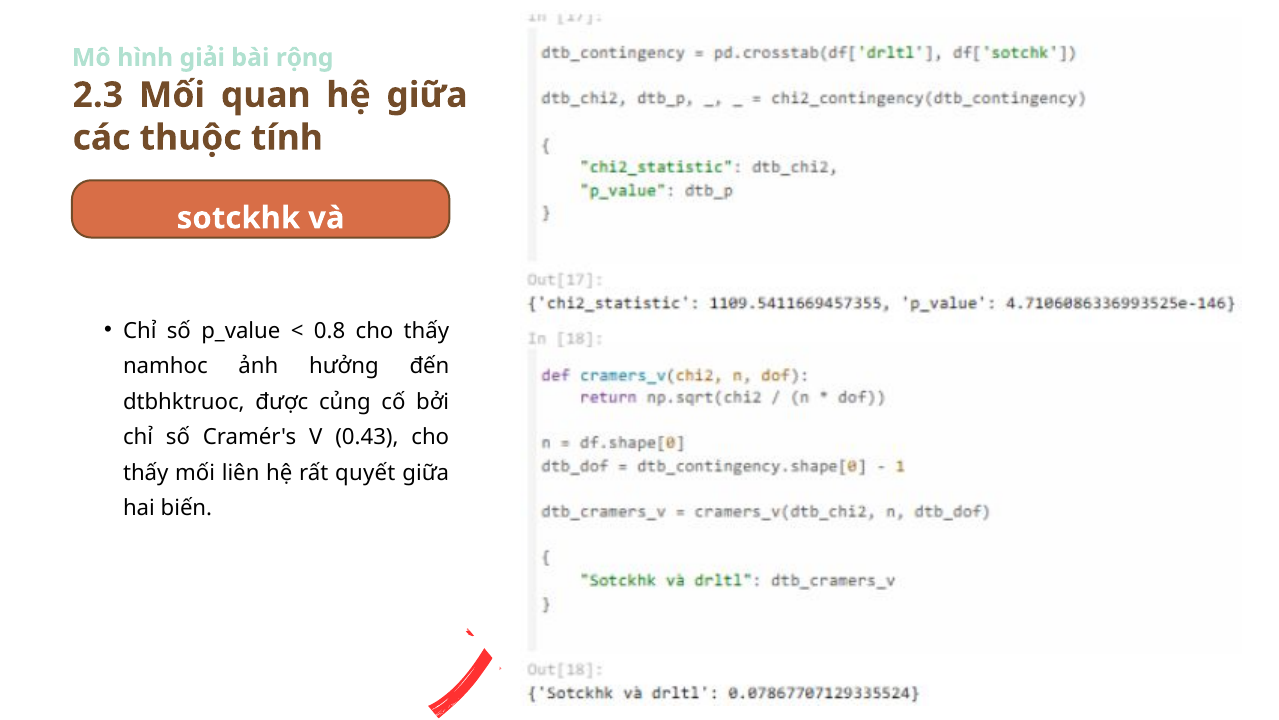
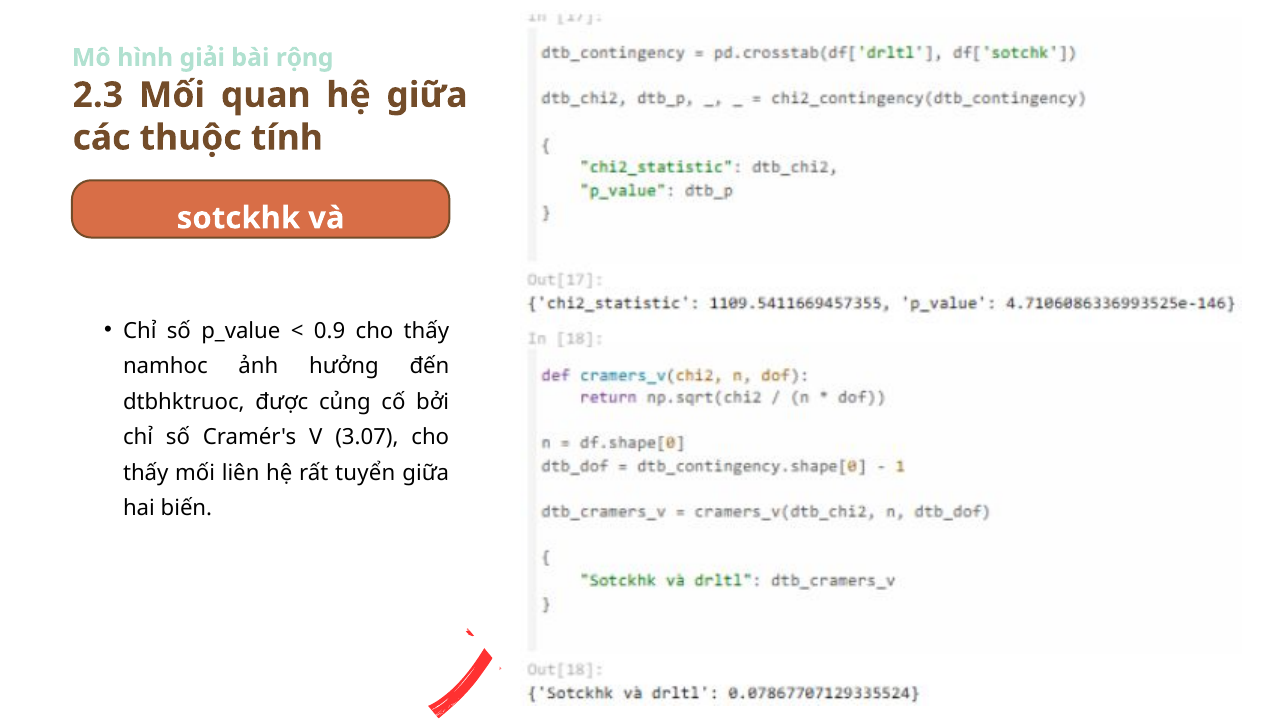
0.8: 0.8 -> 0.9 (330, 330)
0.43: 0.43 -> 3.07 (367, 437)
quyết: quyết -> tuyển (365, 473)
